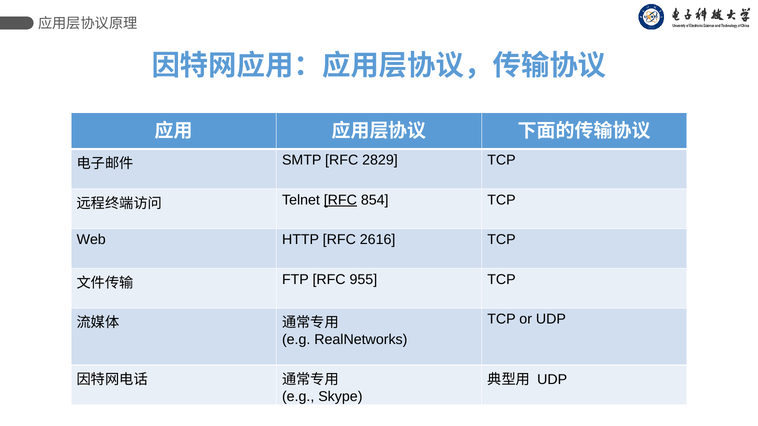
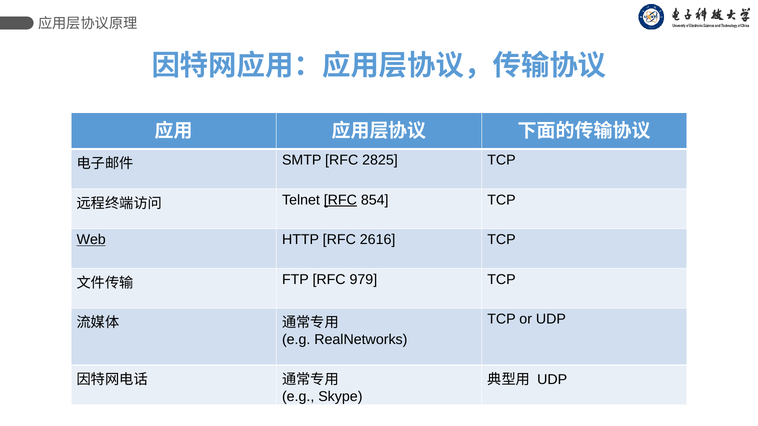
2829: 2829 -> 2825 (380, 160)
Web underline: none -> present (91, 240)
955: 955 -> 979 (363, 280)
